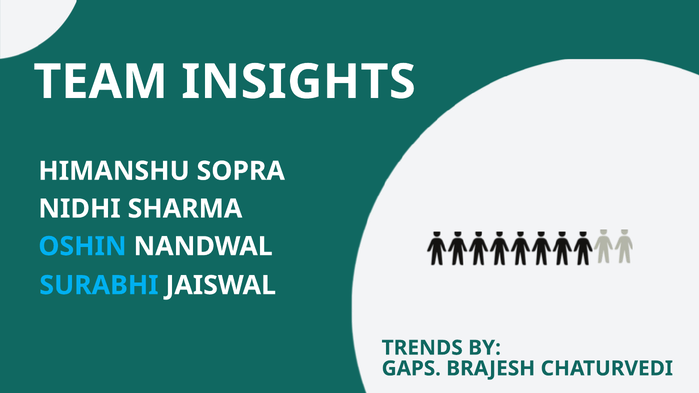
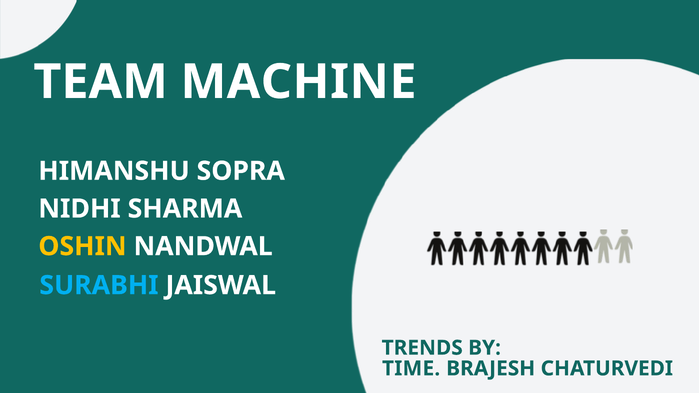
INSIGHTS: INSIGHTS -> MACHINE (299, 82)
OSHIN colour: light blue -> yellow (82, 246)
GAPS: GAPS -> TIME (411, 369)
